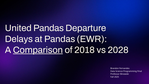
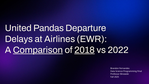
at Pandas: Pandas -> Airlines (60, 39)
2018 underline: none -> present (84, 50)
2028: 2028 -> 2022 (118, 50)
